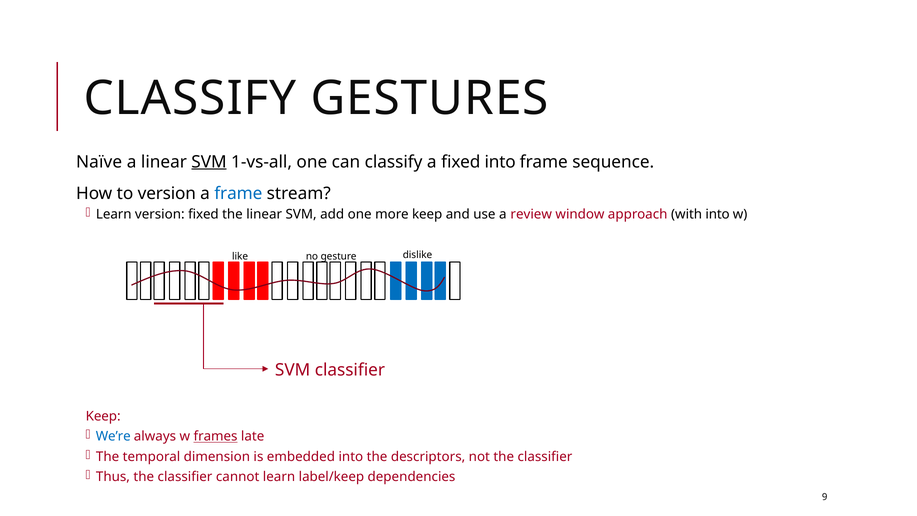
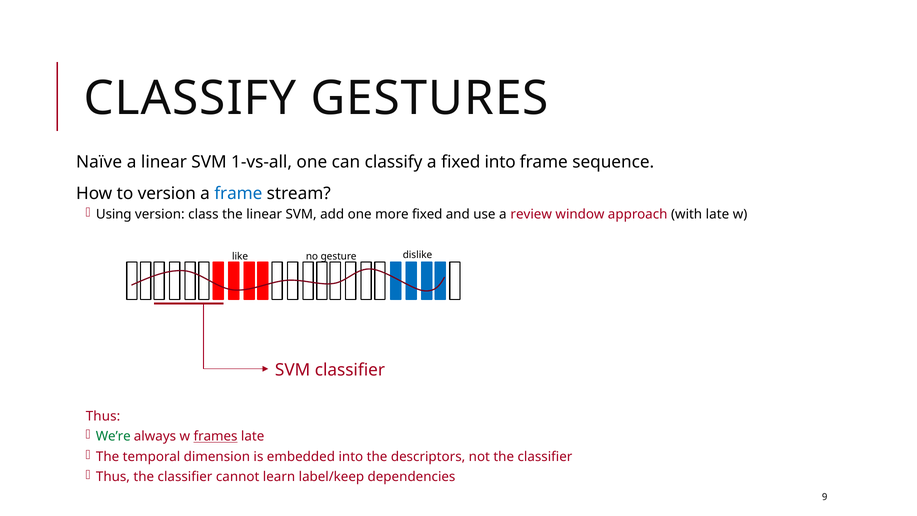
SVM underline: present -> none (209, 162)
Learn: Learn -> Using (114, 214)
version fixed: fixed -> class (203, 214)
more keep: keep -> fixed (427, 214)
with into: into -> late (717, 214)
Keep: Keep -> Thus (103, 416)
We’re colour: blue -> green (113, 436)
